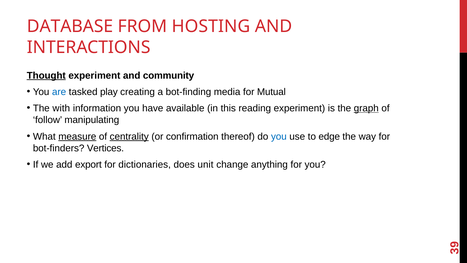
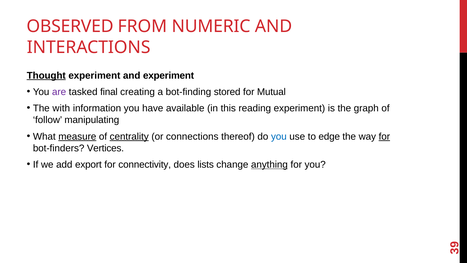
DATABASE: DATABASE -> OBSERVED (70, 26)
HOSTING: HOSTING -> NUMERIC (211, 26)
and community: community -> experiment (169, 75)
are colour: blue -> purple (59, 92)
play: play -> final (109, 92)
media: media -> stored (227, 92)
graph underline: present -> none (366, 108)
confirmation: confirmation -> connections (192, 136)
for underline: none -> present (384, 136)
dictionaries: dictionaries -> connectivity (145, 164)
unit: unit -> lists (206, 164)
anything underline: none -> present (269, 164)
